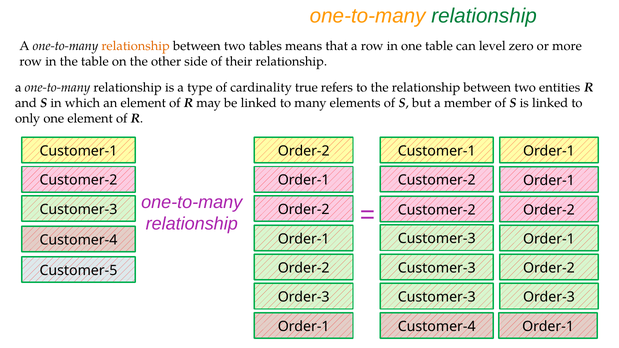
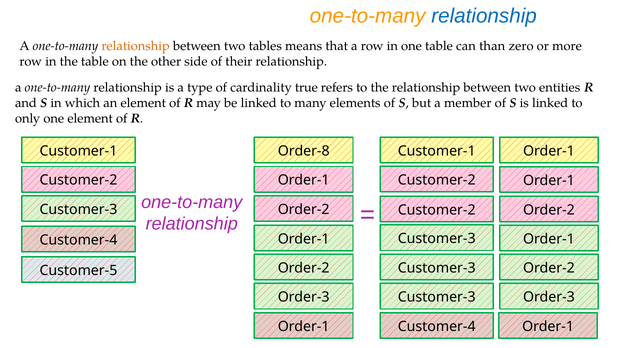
relationship colour: green -> blue (484, 16)
level: level -> than (492, 46)
Order-2: Order-2 -> Order-8 (304, 151)
